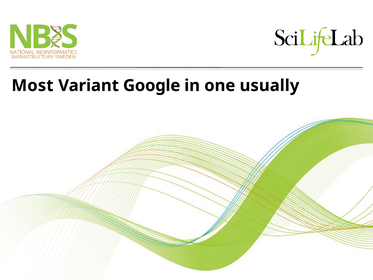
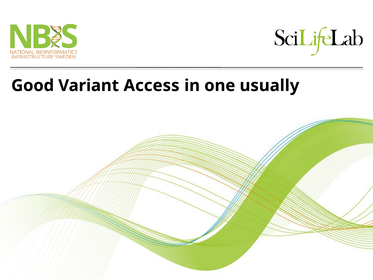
Most: Most -> Good (33, 85)
Google: Google -> Access (152, 85)
